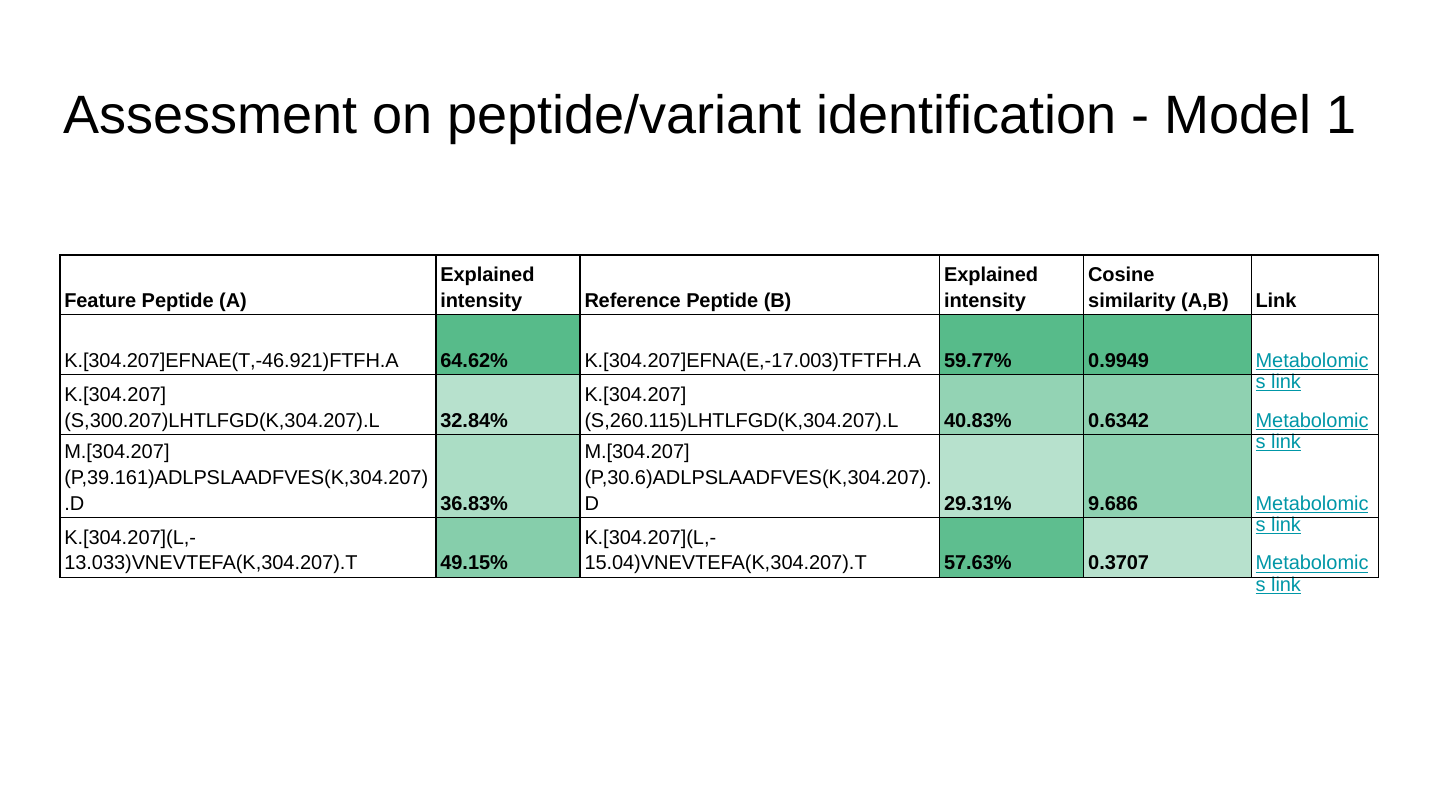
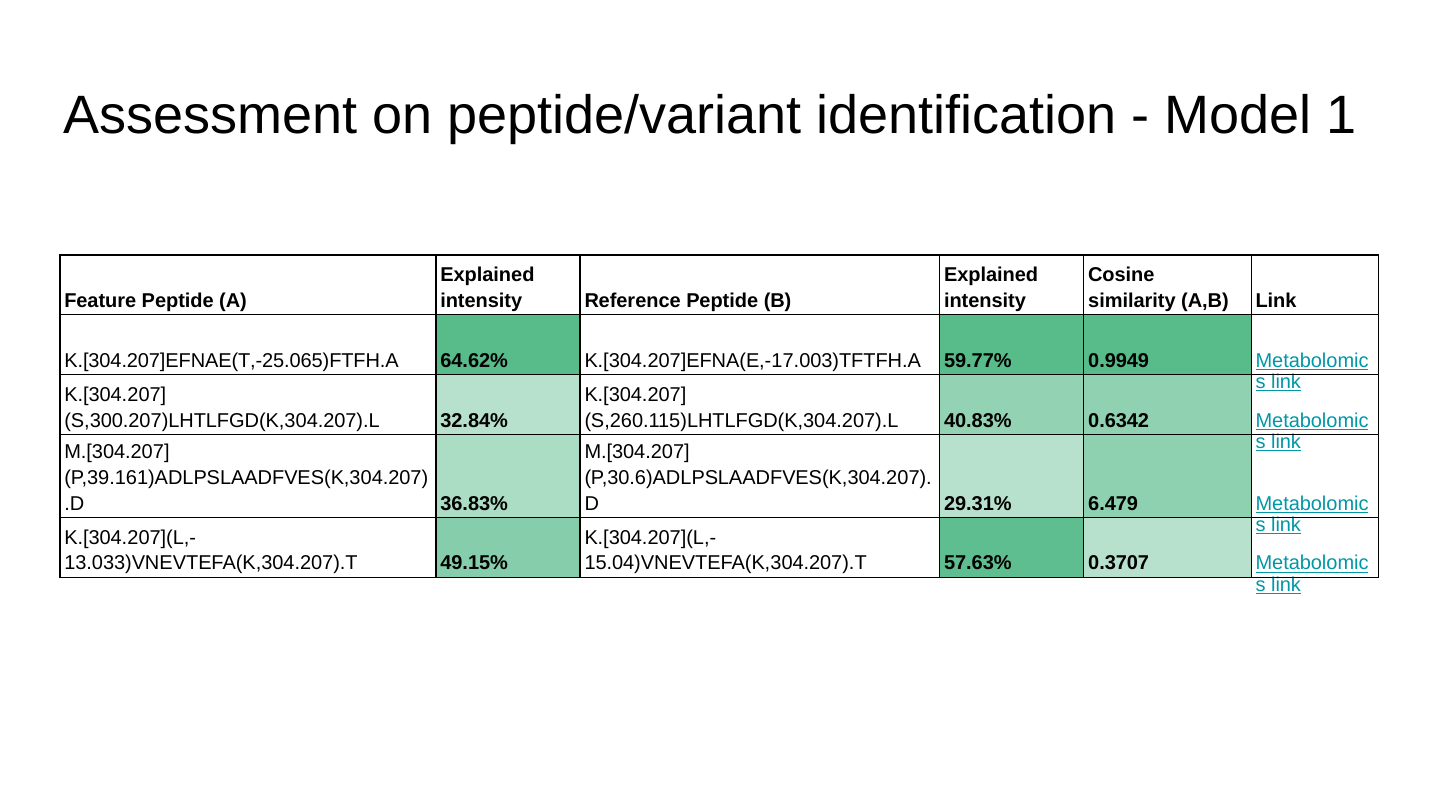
K.[304.207]EFNAE(T,-46.921)FTFH.A: K.[304.207]EFNAE(T,-46.921)FTFH.A -> K.[304.207]EFNAE(T,-25.065)FTFH.A (232, 361)
9.686: 9.686 -> 6.479 (1113, 504)
